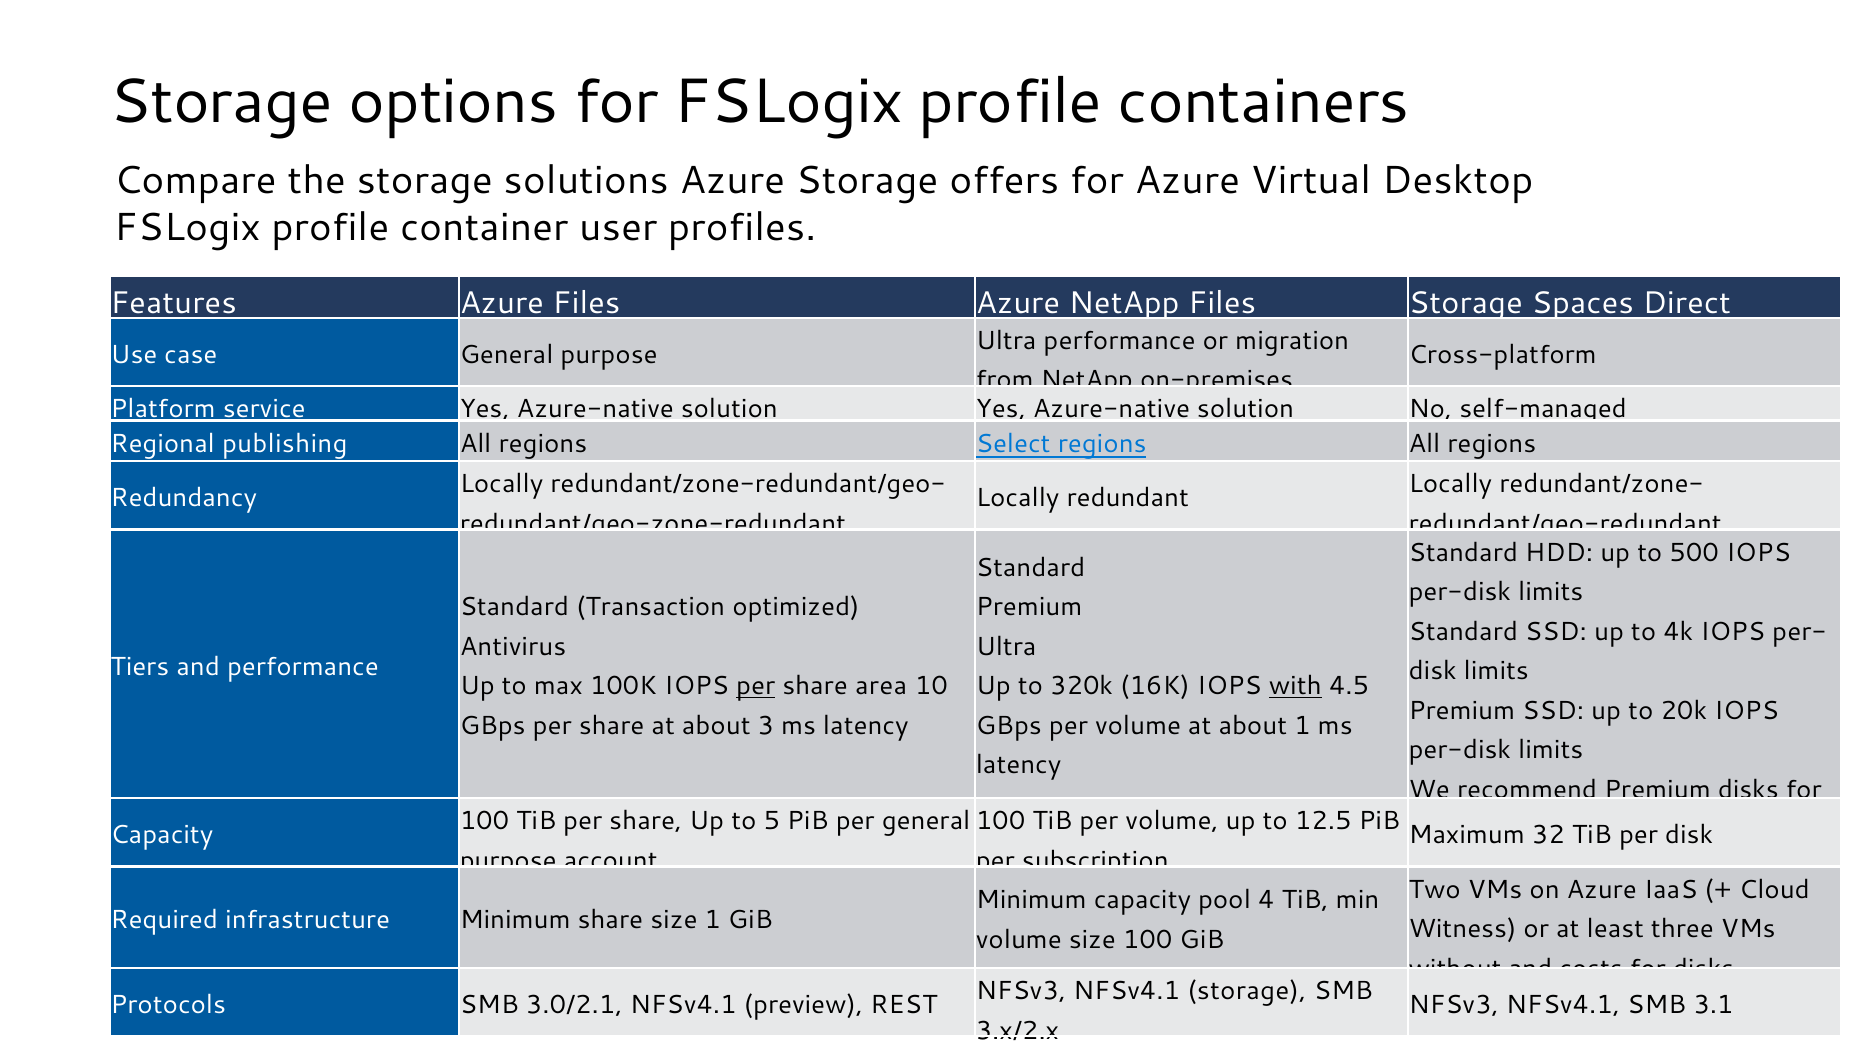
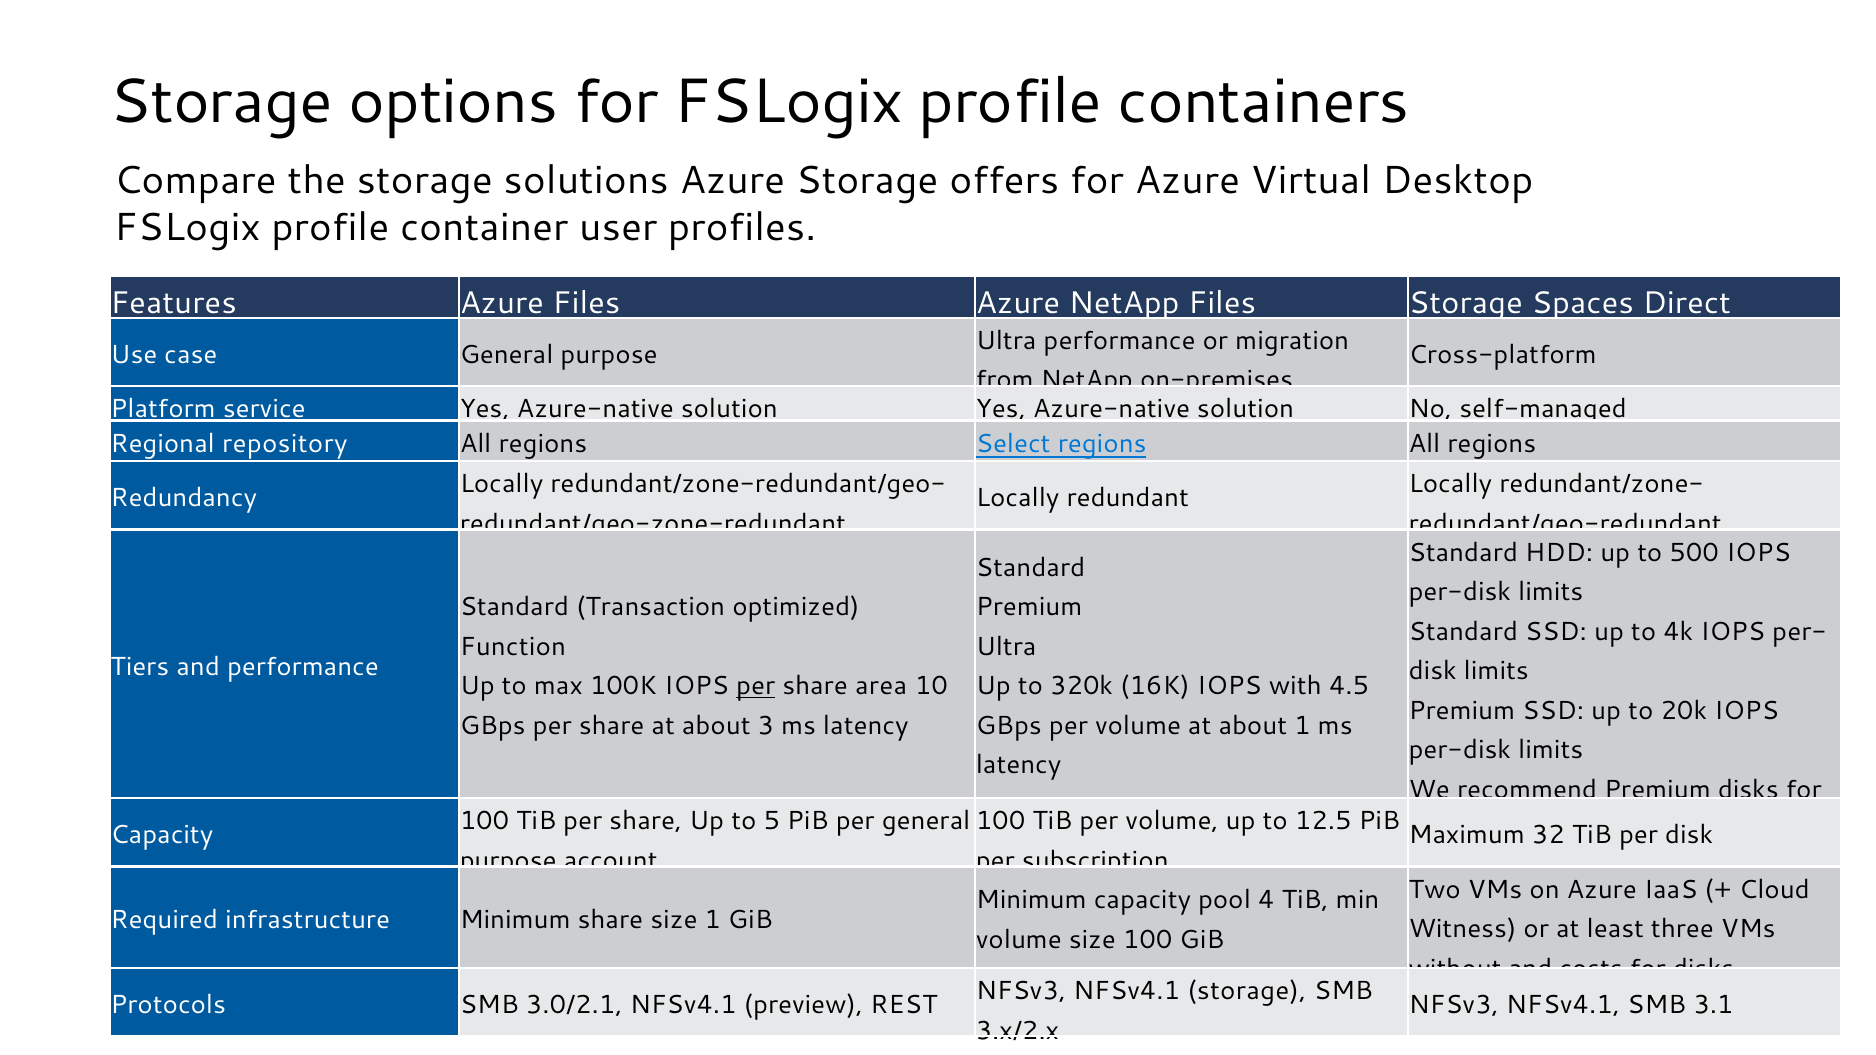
publishing: publishing -> repository (285, 444)
Antivirus: Antivirus -> Function (513, 647)
with underline: present -> none (1295, 686)
